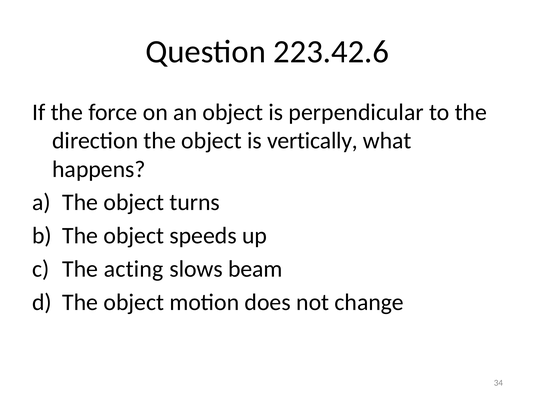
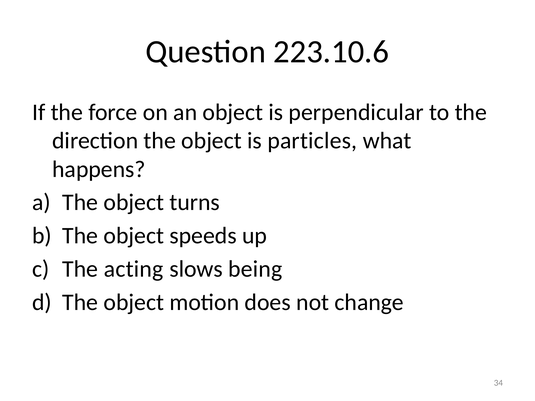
223.42.6: 223.42.6 -> 223.10.6 (331, 52)
vertically: vertically -> particles (312, 141)
beam: beam -> being (255, 269)
